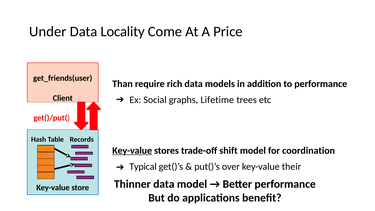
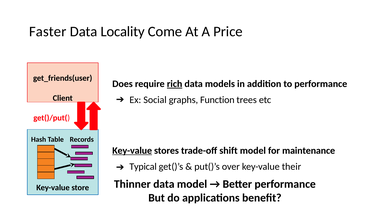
Under: Under -> Faster (48, 32)
Than: Than -> Does (123, 84)
rich underline: none -> present (175, 84)
Lifetime: Lifetime -> Function (217, 100)
coordination: coordination -> maintenance (309, 150)
